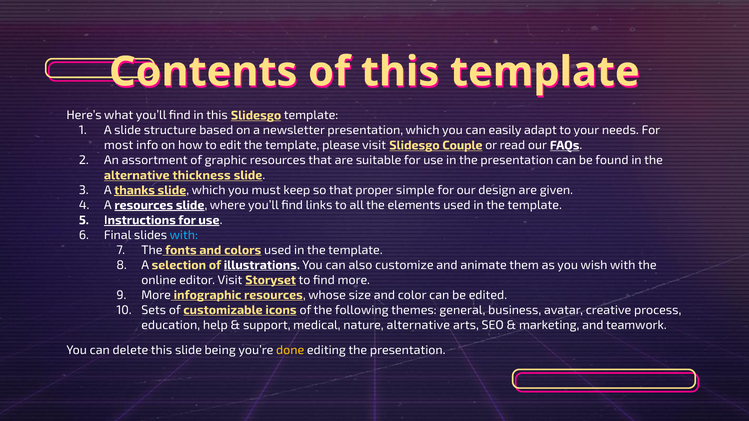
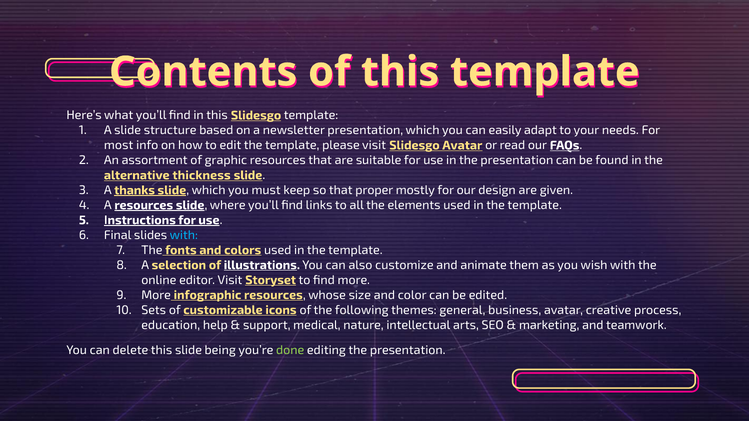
Slidesgo Couple: Couple -> Avatar (462, 145)
simple: simple -> mostly (415, 190)
nature alternative: alternative -> intellectual (418, 325)
done colour: yellow -> light green (290, 351)
